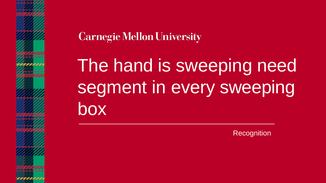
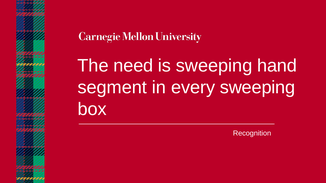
hand: hand -> need (133, 66)
need: need -> hand (277, 66)
